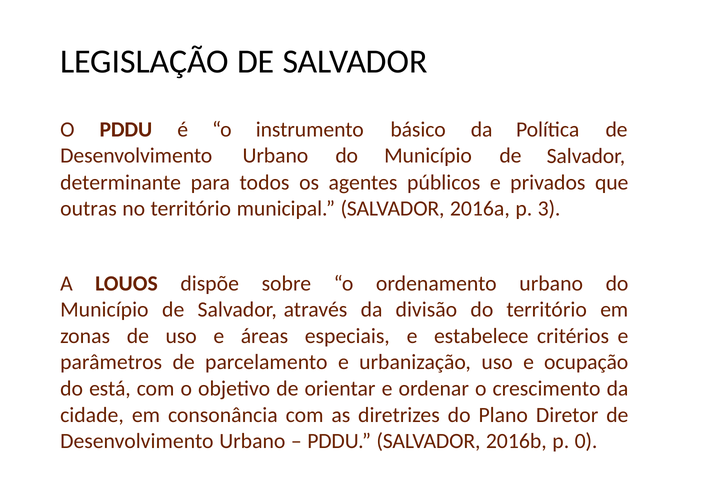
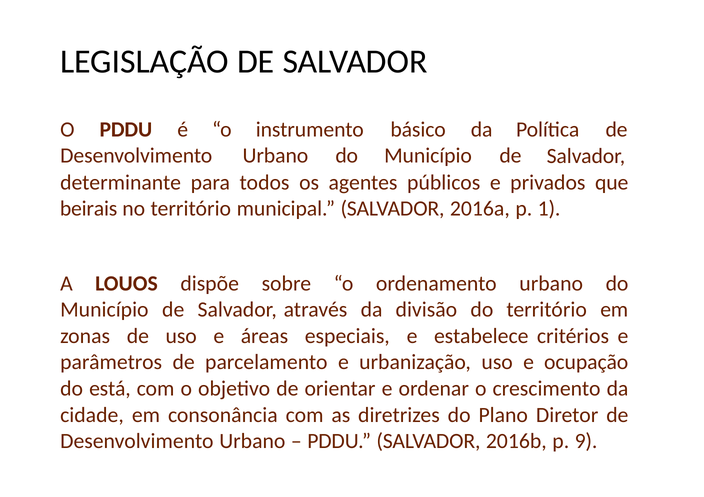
outras: outras -> beirais (89, 209)
3: 3 -> 1 (549, 209)
0: 0 -> 9 (586, 442)
